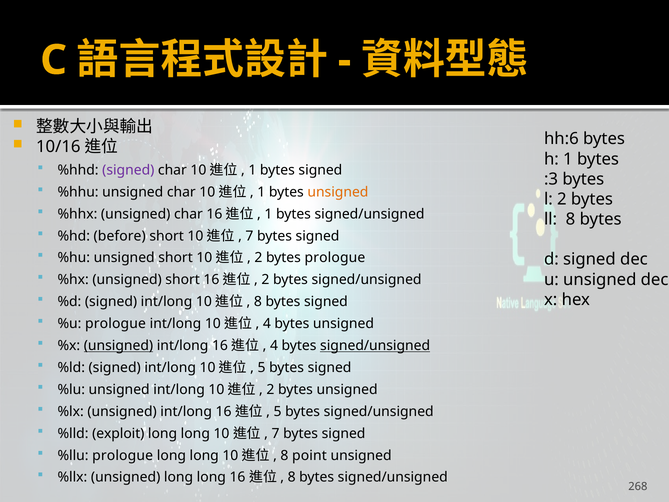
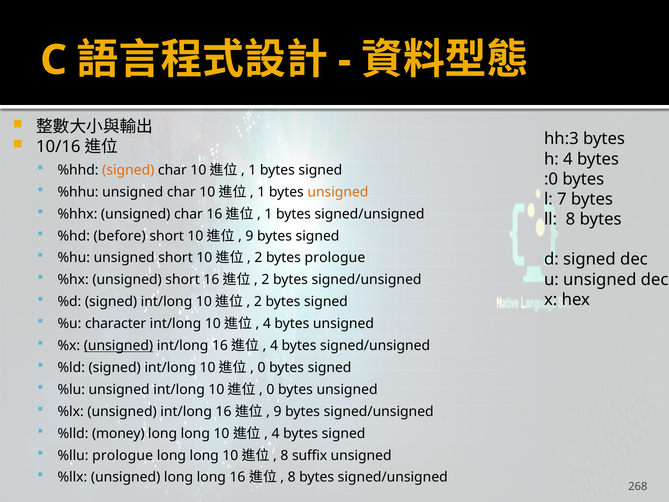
hh:6: hh:6 -> hh:3 (561, 139)
h 1: 1 -> 4 (568, 159)
signed colour: purple -> orange (128, 170)
:3: :3 -> :0 (551, 179)
l 2: 2 -> 7 (562, 199)
7: 7 -> 9 (249, 236)
8: 8 -> 2 (258, 302)
%u prologue: prologue -> character (116, 324)
signed/unsigned underline: present -> none (375, 346)
5: 5 -> 0 (262, 367)
2: 2 -> 0 (270, 389)
5: 5 -> 9 (278, 411)
exploit: exploit -> money (118, 433)
7: 7 -> 4 (276, 433)
point: point -> suffix (310, 455)
